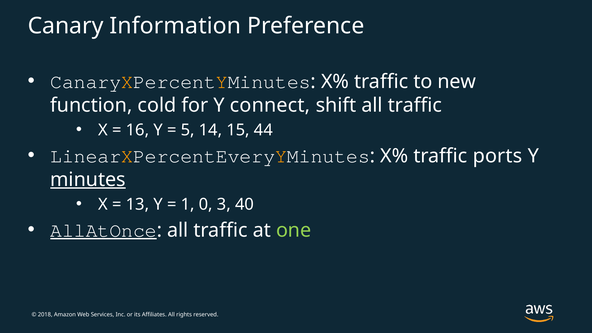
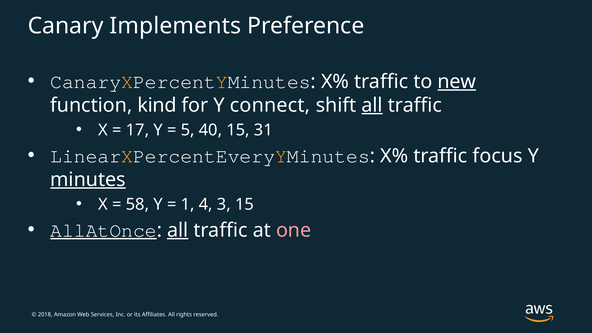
Information: Information -> Implements (175, 26)
new underline: none -> present (457, 82)
cold: cold -> kind (157, 105)
all underline: none -> present (372, 105)
16: 16 -> 17 (138, 130)
14: 14 -> 40 (210, 130)
44: 44 -> 31 (263, 130)
ports: ports -> focus (498, 156)
13: 13 -> 58 (138, 204)
0: 0 -> 4 (206, 204)
3 40: 40 -> 15 (244, 204)
all underline: none -> present (178, 230)
one colour: light green -> pink (294, 230)
